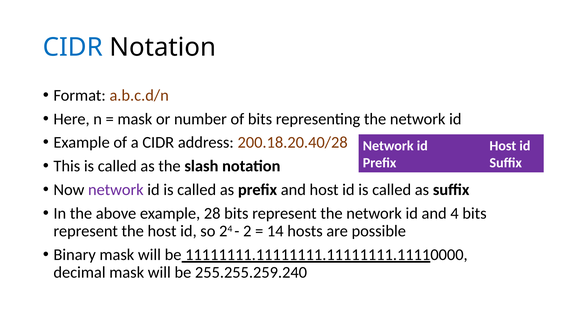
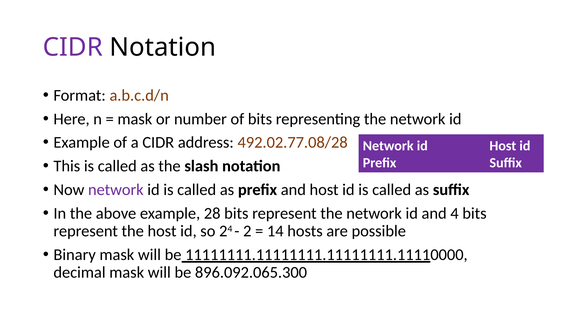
CIDR colour: blue -> purple (73, 47)
200.18.20.40/28: 200.18.20.40/28 -> 492.02.77.08/28 (293, 142)
255.255.259.240: 255.255.259.240 -> 896.092.065.300 (251, 272)
